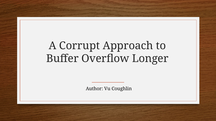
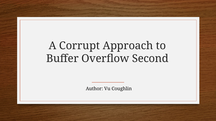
Longer: Longer -> Second (150, 59)
